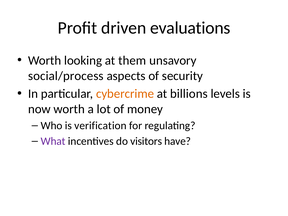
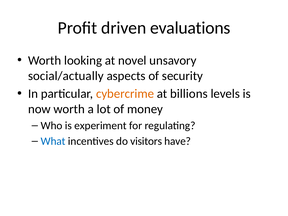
them: them -> novel (132, 60)
social/process: social/process -> social/actually (66, 76)
verification: verification -> experiment (101, 126)
What colour: purple -> blue (53, 141)
